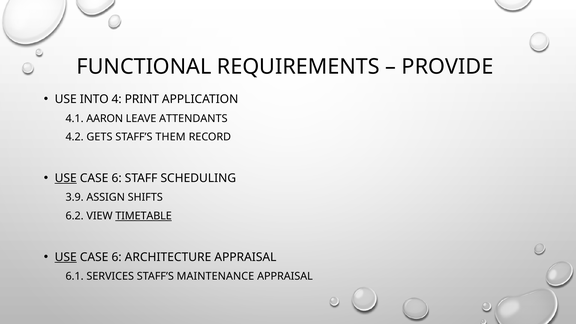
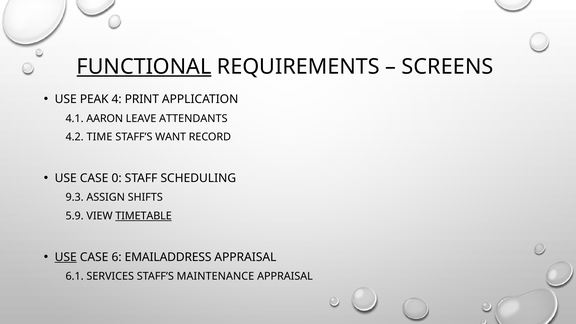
FUNCTIONAL underline: none -> present (144, 67)
PROVIDE: PROVIDE -> SCREENS (448, 67)
INTO: INTO -> PEAK (94, 99)
GETS: GETS -> TIME (99, 137)
THEM: THEM -> WANT (171, 137)
USE underline: present -> none (66, 178)
6: 6 -> 0 (117, 178)
3.9: 3.9 -> 9.3 (75, 197)
6.2: 6.2 -> 5.9 (75, 216)
ARCHITECTURE: ARCHITECTURE -> EMAILADDRESS (168, 257)
